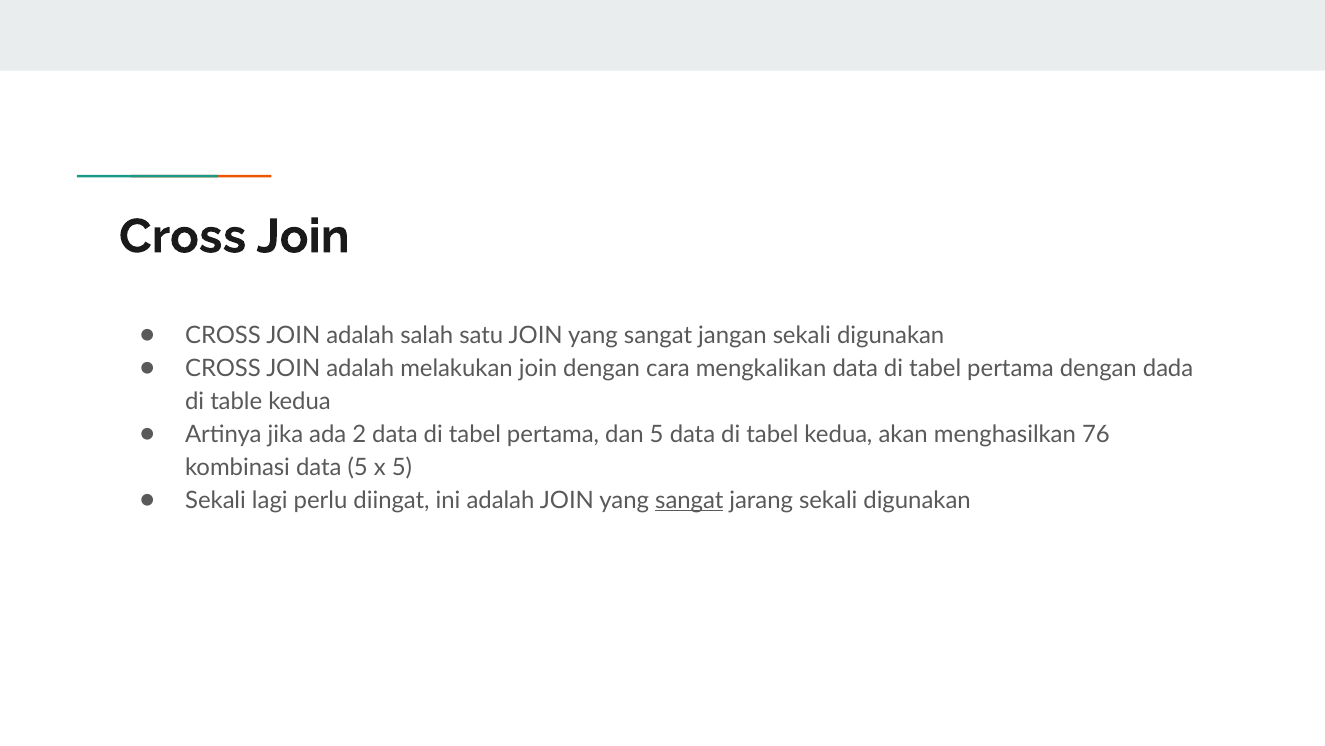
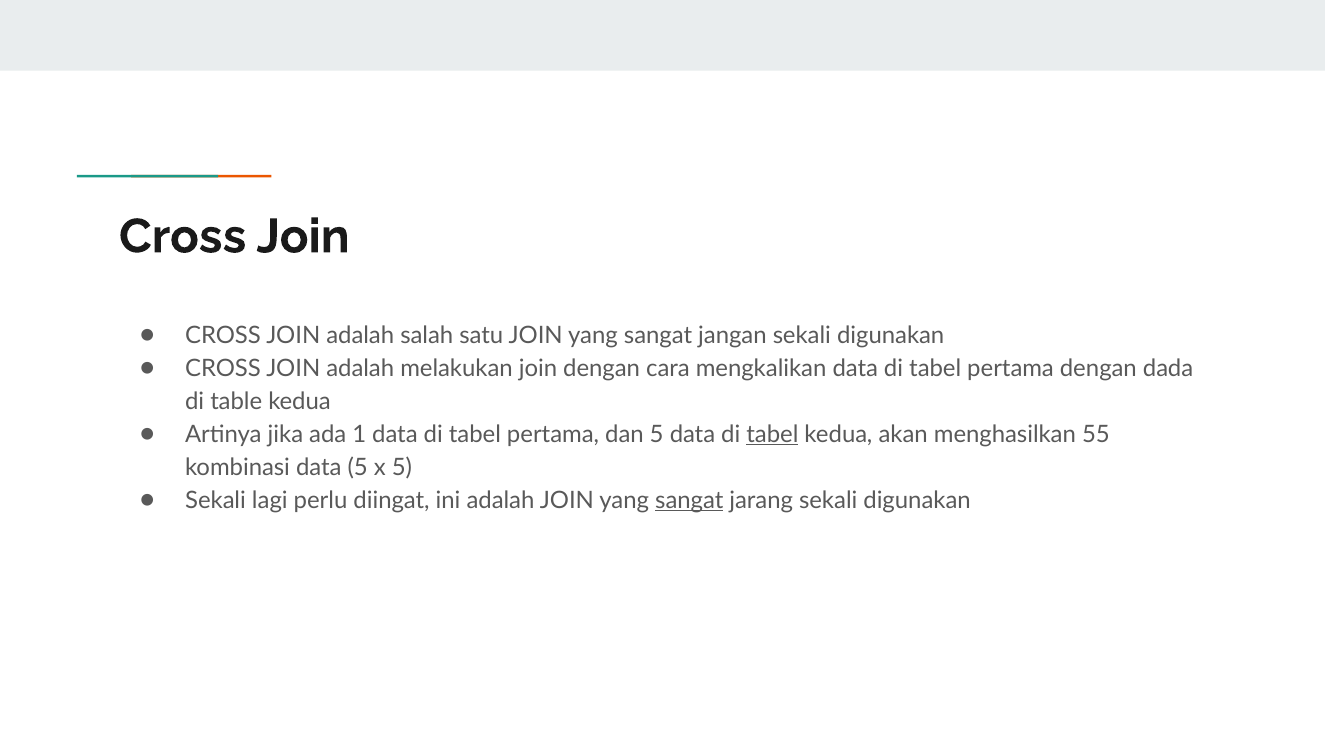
2: 2 -> 1 (359, 434)
tabel underline: none -> present (772, 434)
76: 76 -> 55 (1096, 434)
